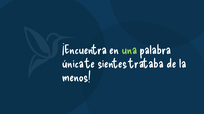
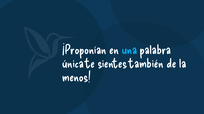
¡Encuentra: ¡Encuentra -> ¡Proponían (84, 50)
una colour: light green -> light blue (129, 50)
trataba: trataba -> también (147, 64)
